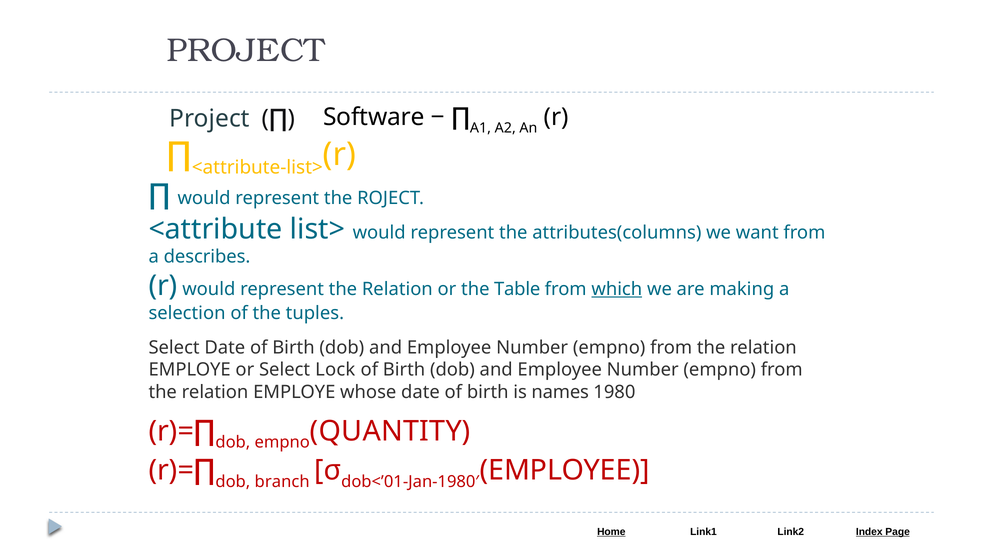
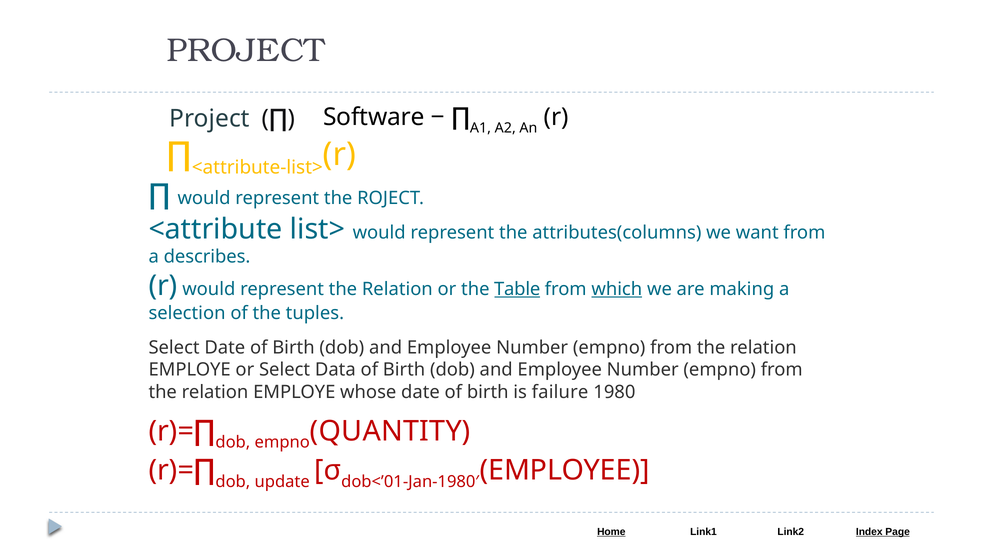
Table underline: none -> present (517, 289)
Lock: Lock -> Data (335, 370)
names: names -> failure (560, 392)
branch: branch -> update (282, 482)
